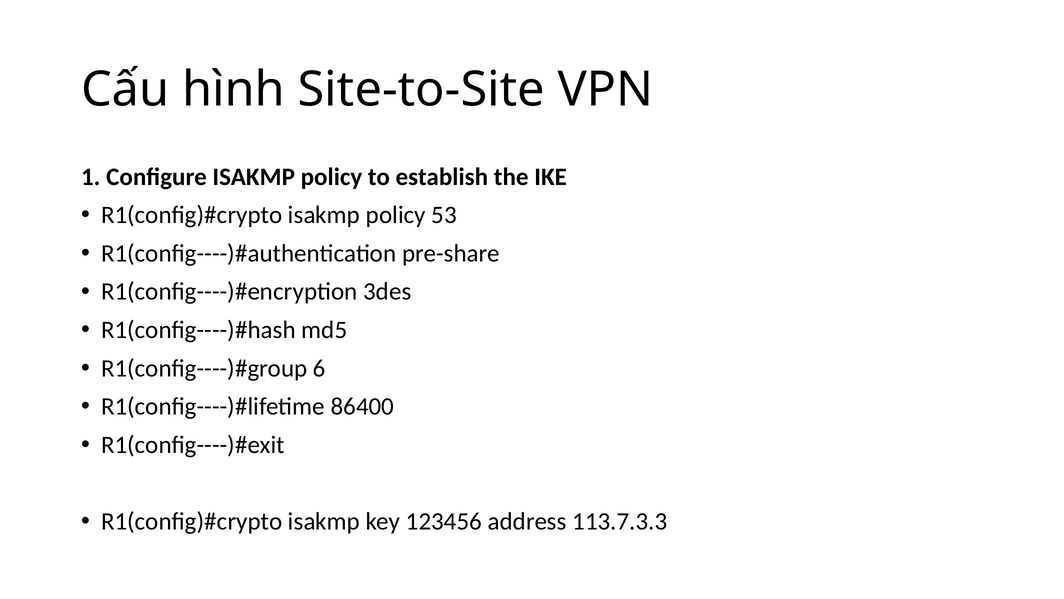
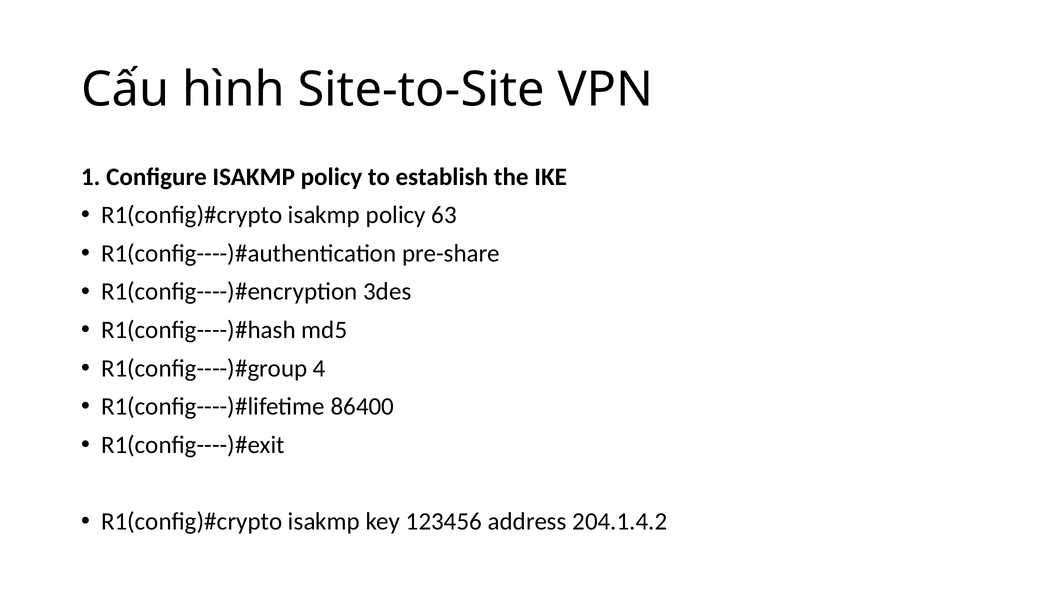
53: 53 -> 63 (444, 215)
6: 6 -> 4 (319, 368)
113.7.3.3: 113.7.3.3 -> 204.1.4.2 (620, 521)
